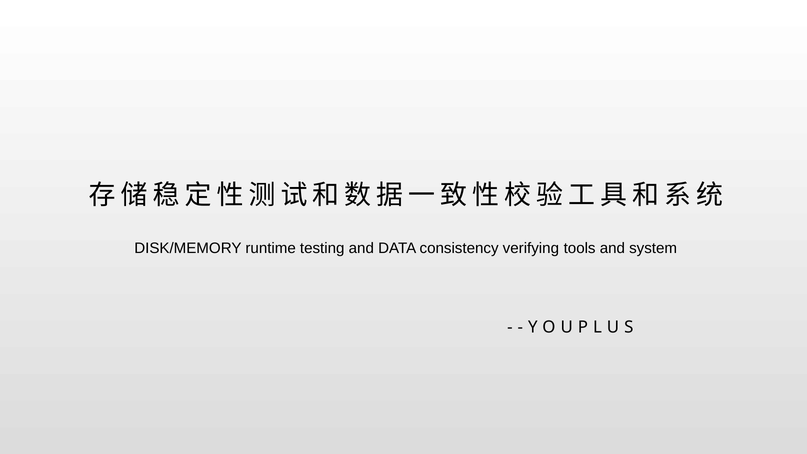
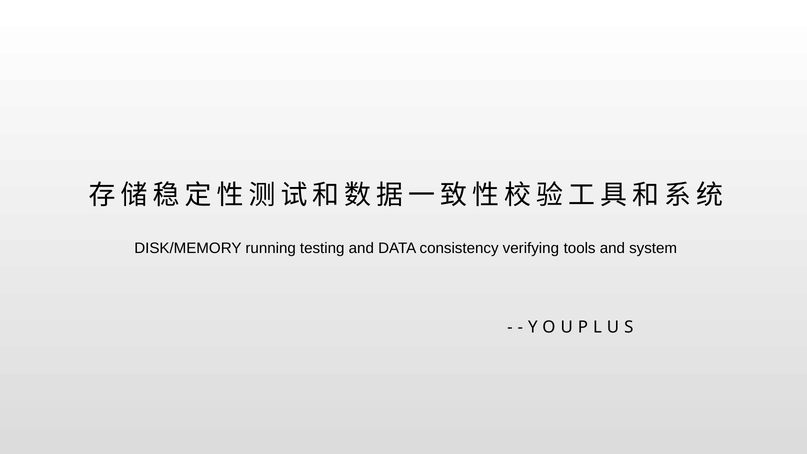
runtime: runtime -> running (271, 248)
